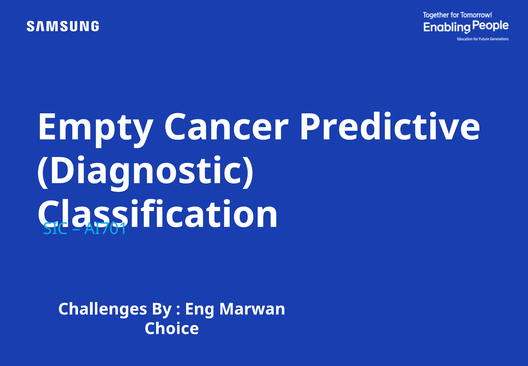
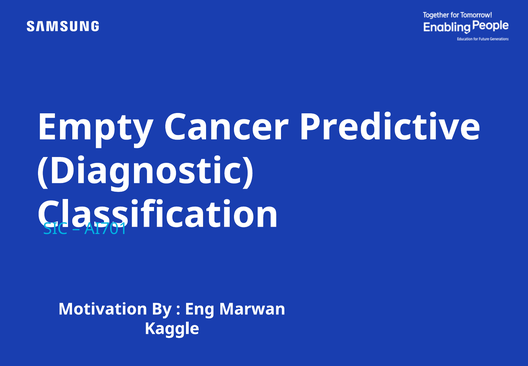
Challenges: Challenges -> Motivation (103, 309)
Choice: Choice -> Kaggle (172, 329)
